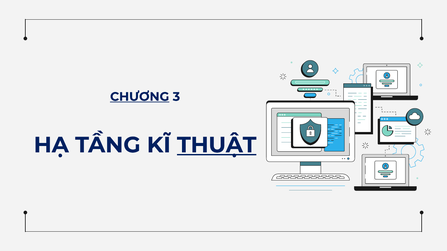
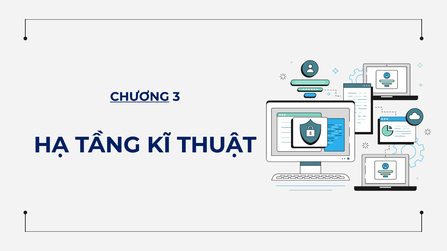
THUẬT underline: present -> none (217, 145)
